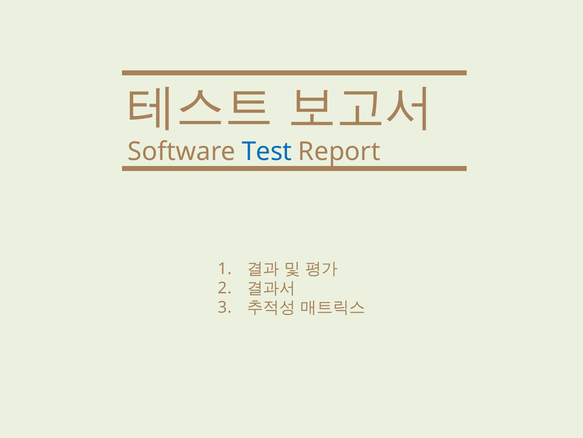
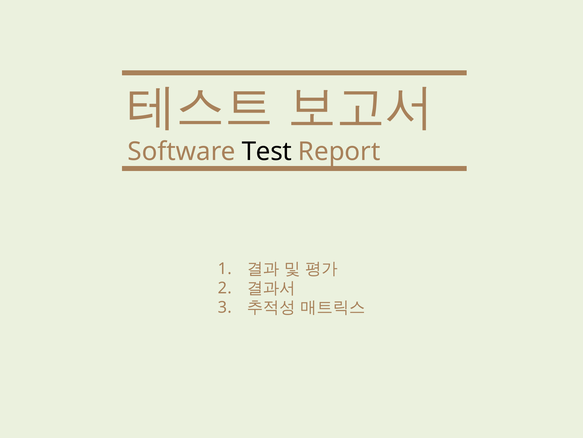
Test colour: blue -> black (267, 151)
